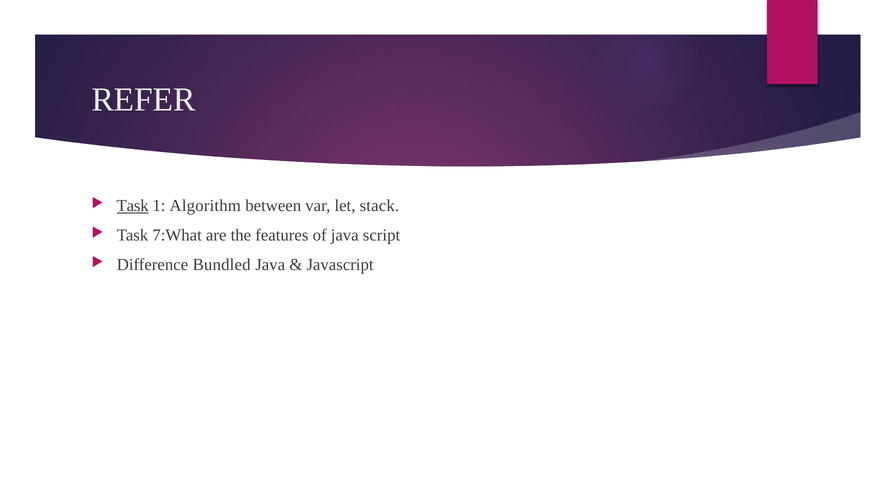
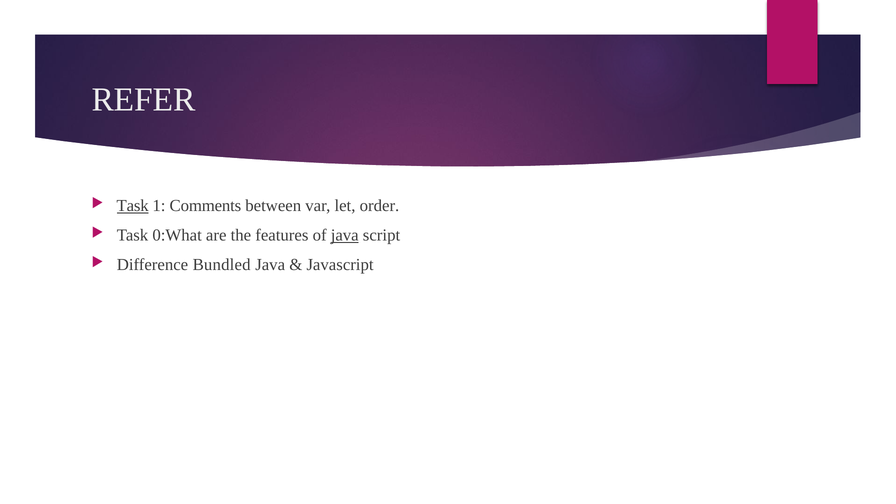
Algorithm: Algorithm -> Comments (205, 206)
stack: stack -> order (379, 206)
7:What: 7:What -> 0:What (177, 235)
java underline: none -> present (345, 235)
